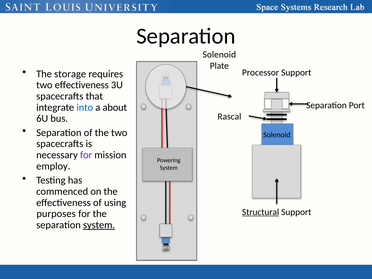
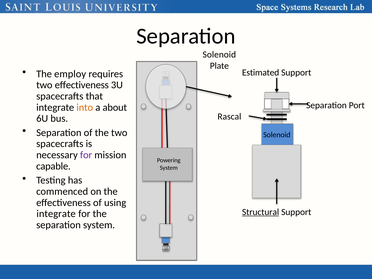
storage: storage -> employ (70, 74)
Processor: Processor -> Estimated (261, 72)
into colour: blue -> orange (85, 107)
employ: employ -> capable (53, 166)
purposes: purposes -> integrate (56, 214)
system underline: present -> none (99, 225)
